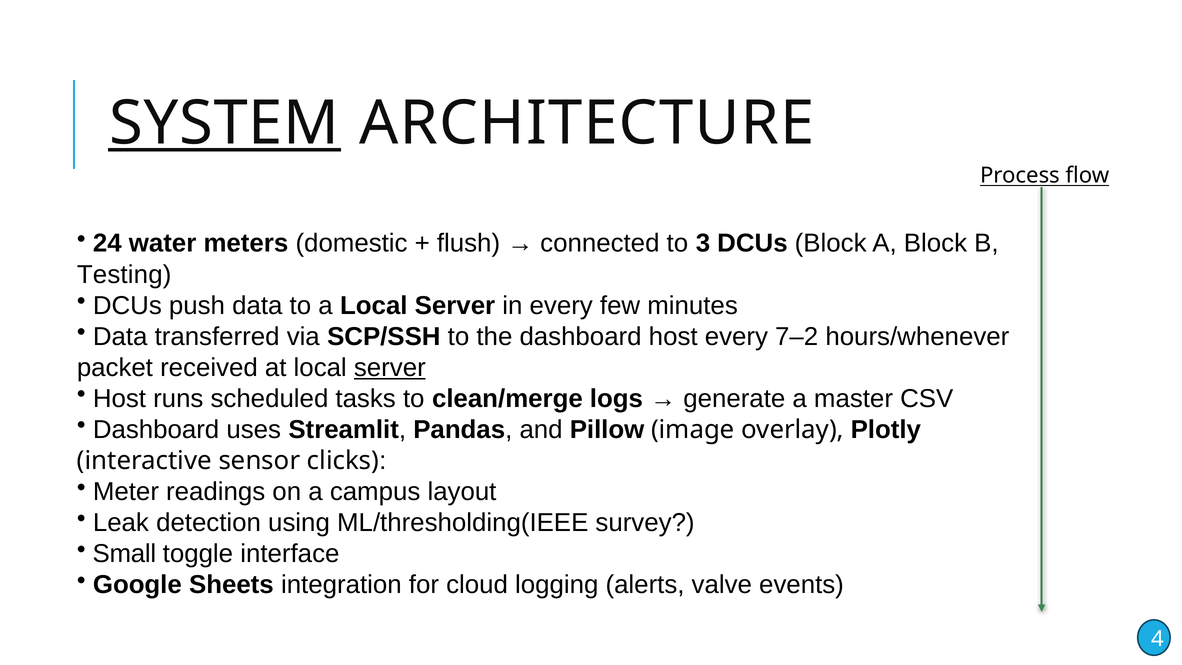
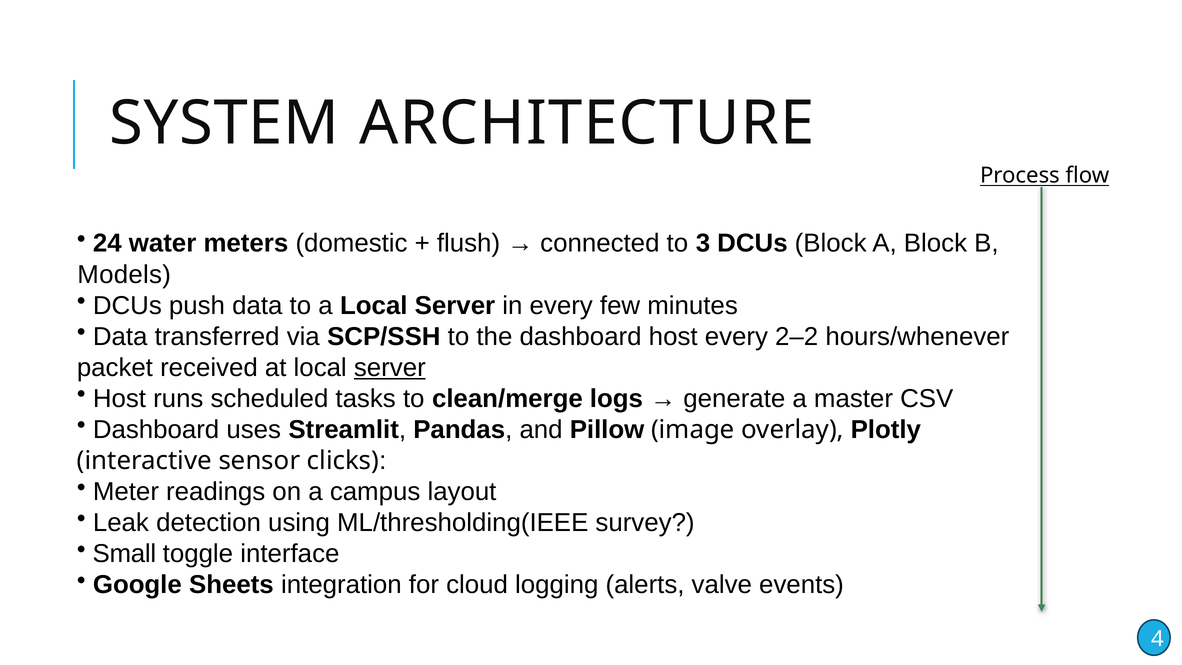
SYSTEM underline: present -> none (224, 123)
Testing: Testing -> Models (124, 274)
7–2: 7–2 -> 2–2 (797, 336)
